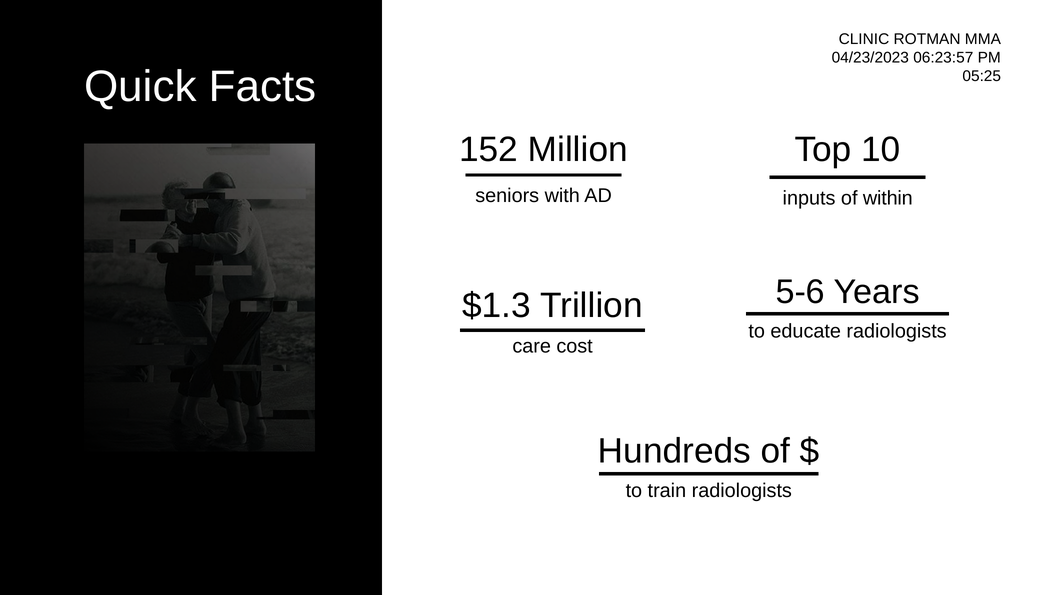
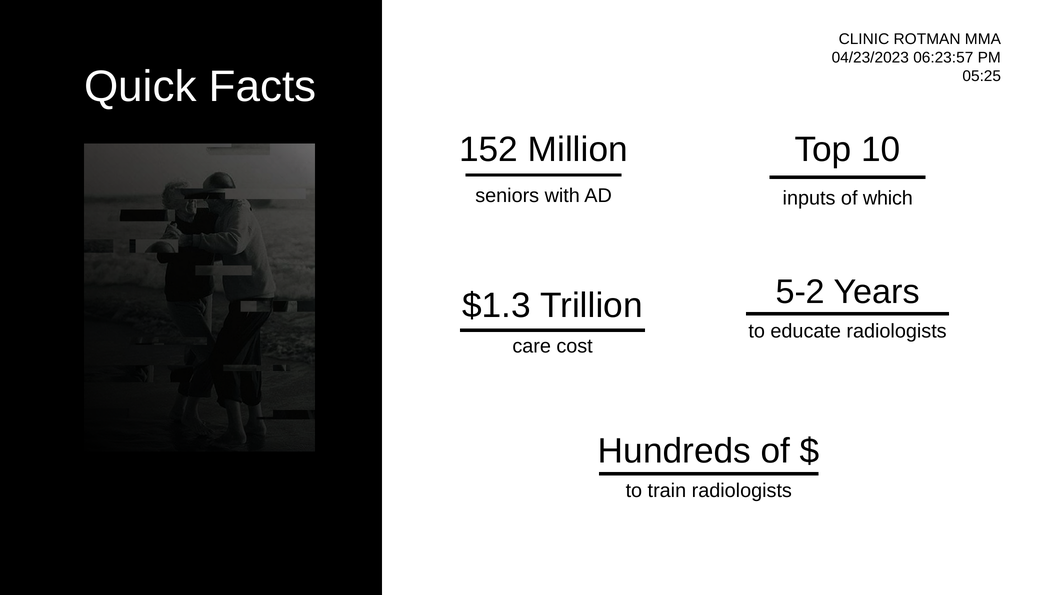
within: within -> which (888, 198)
5-6: 5-6 -> 5-2 (800, 292)
